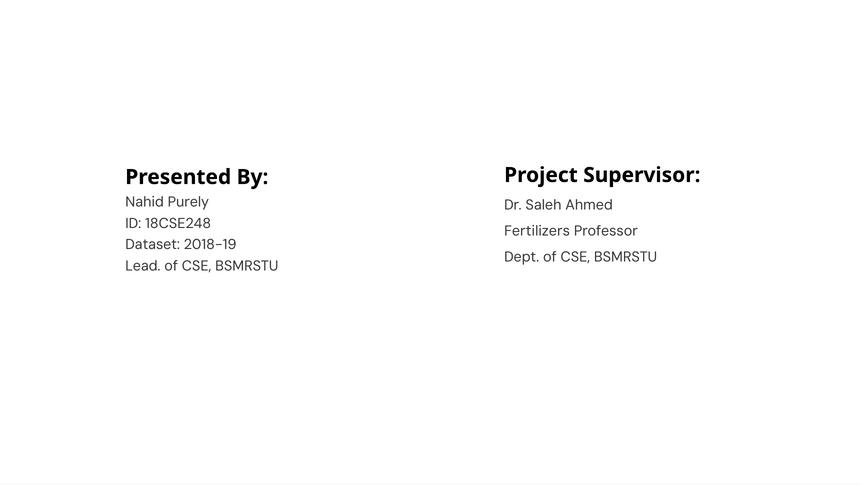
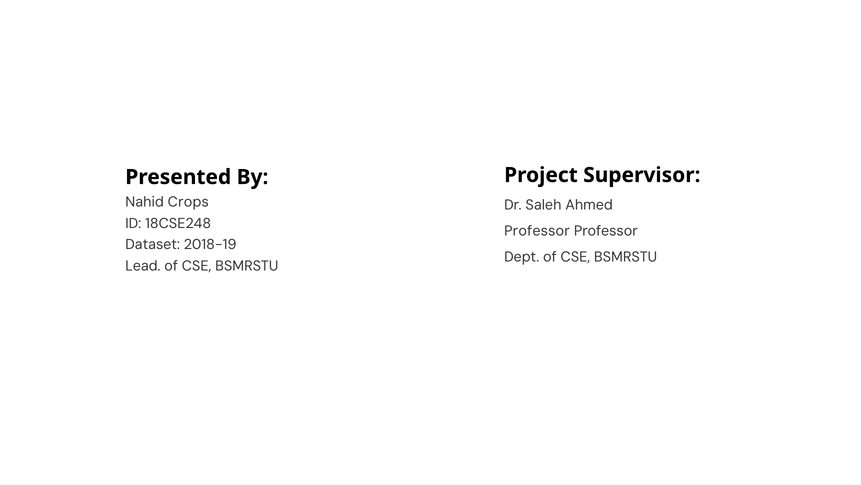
Purely: Purely -> Crops (188, 202)
Fertilizers: Fertilizers -> Professor (537, 231)
